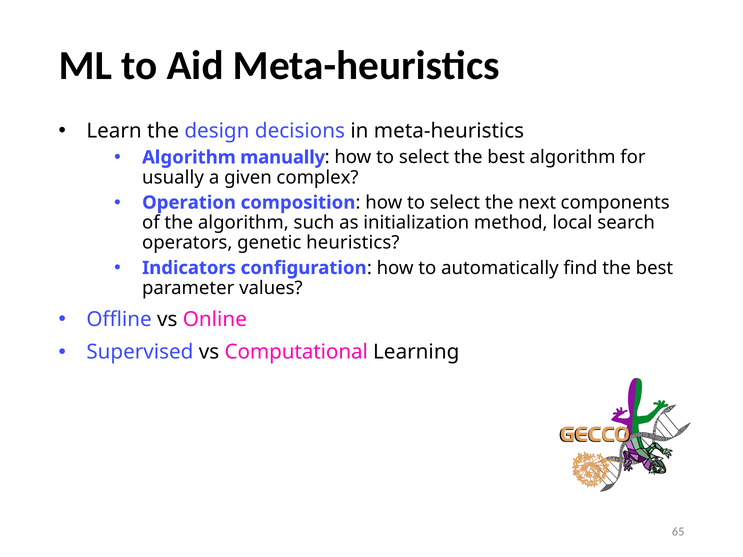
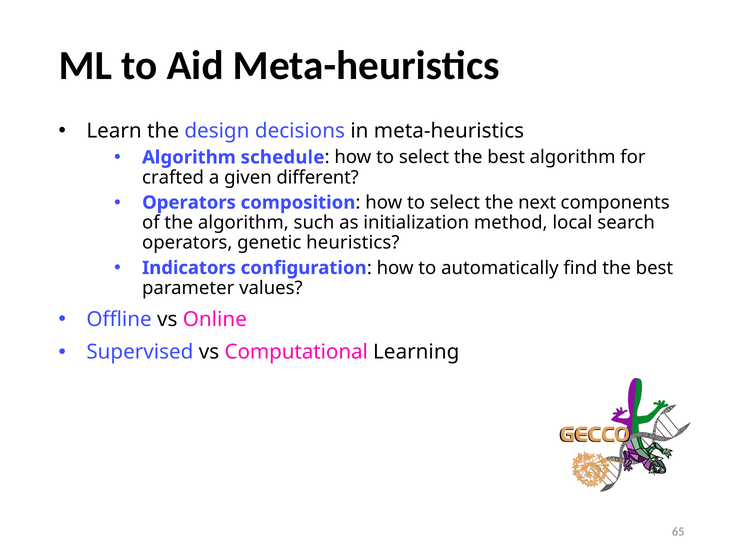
manually: manually -> schedule (282, 157)
usually: usually -> crafted (173, 177)
complex: complex -> different (318, 177)
Operation: Operation -> Operators (189, 203)
